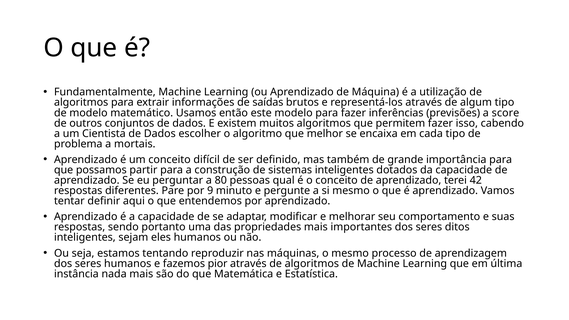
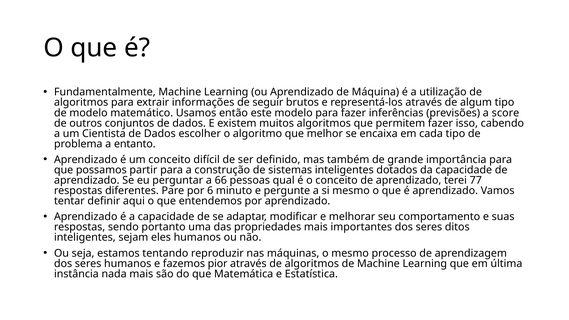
saídas: saídas -> seguir (268, 102)
mortais: mortais -> entanto (135, 144)
80: 80 -> 66 (221, 180)
42: 42 -> 77 (476, 180)
9: 9 -> 6 (210, 191)
